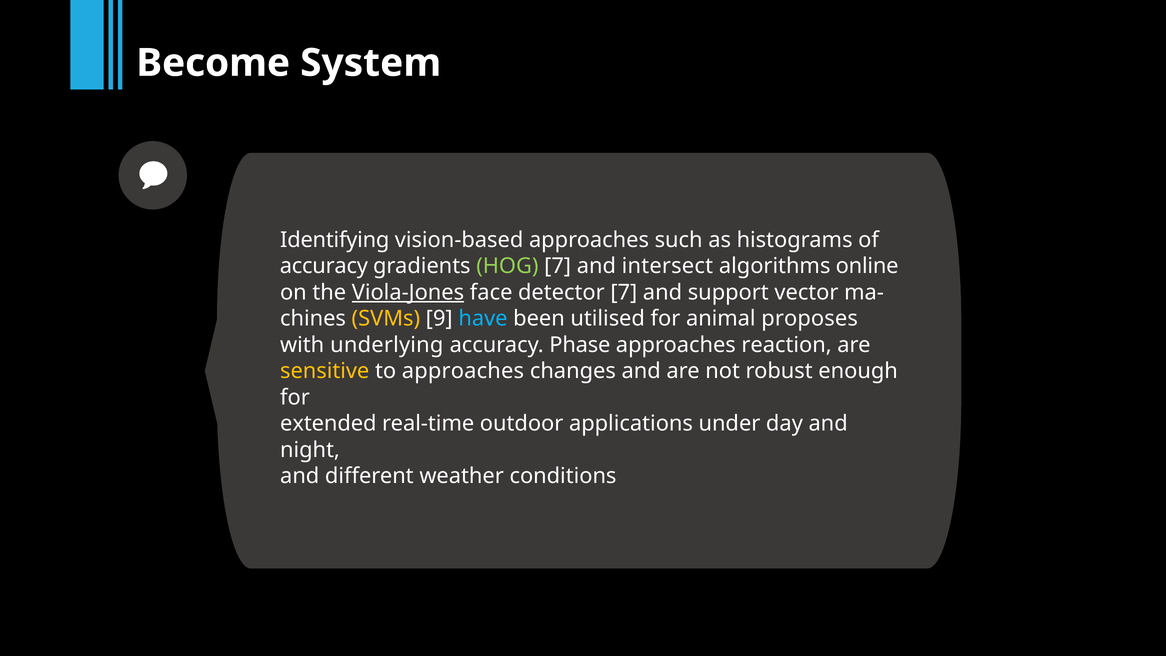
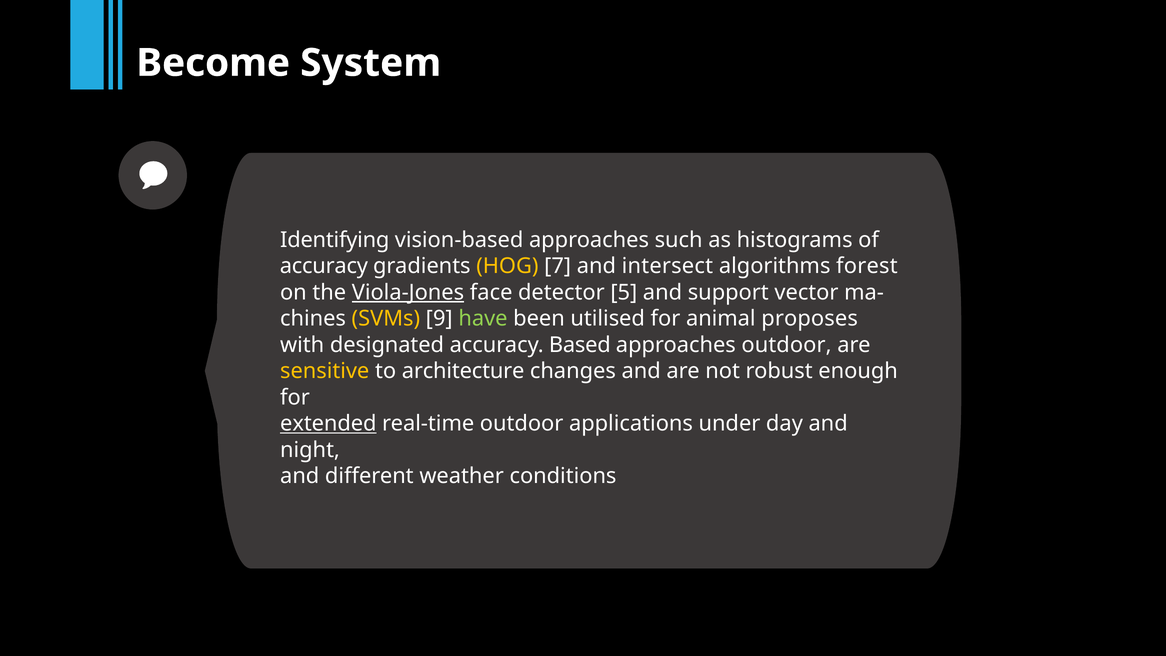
HOG colour: light green -> yellow (507, 266)
online: online -> forest (867, 266)
detector 7: 7 -> 5 (624, 292)
have colour: light blue -> light green (483, 319)
underlying: underlying -> designated (387, 345)
Phase: Phase -> Based (580, 345)
approaches reaction: reaction -> outdoor (786, 345)
to approaches: approaches -> architecture (463, 371)
extended underline: none -> present (328, 424)
